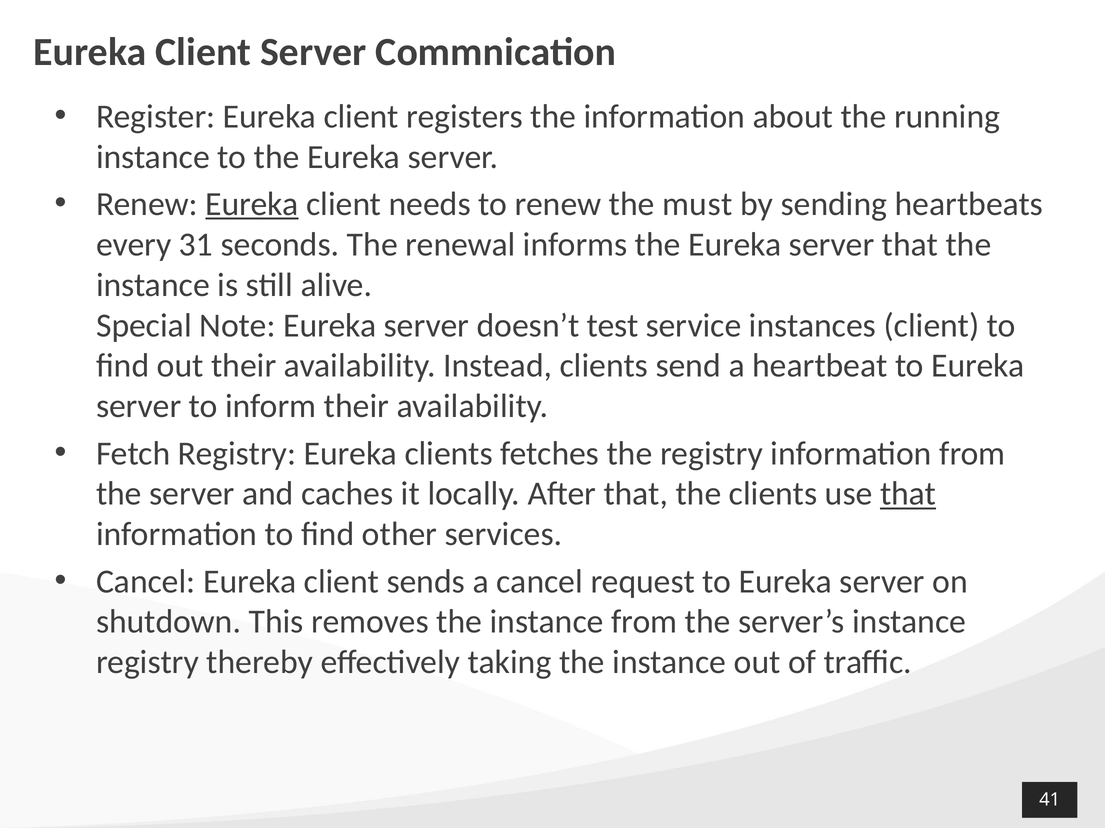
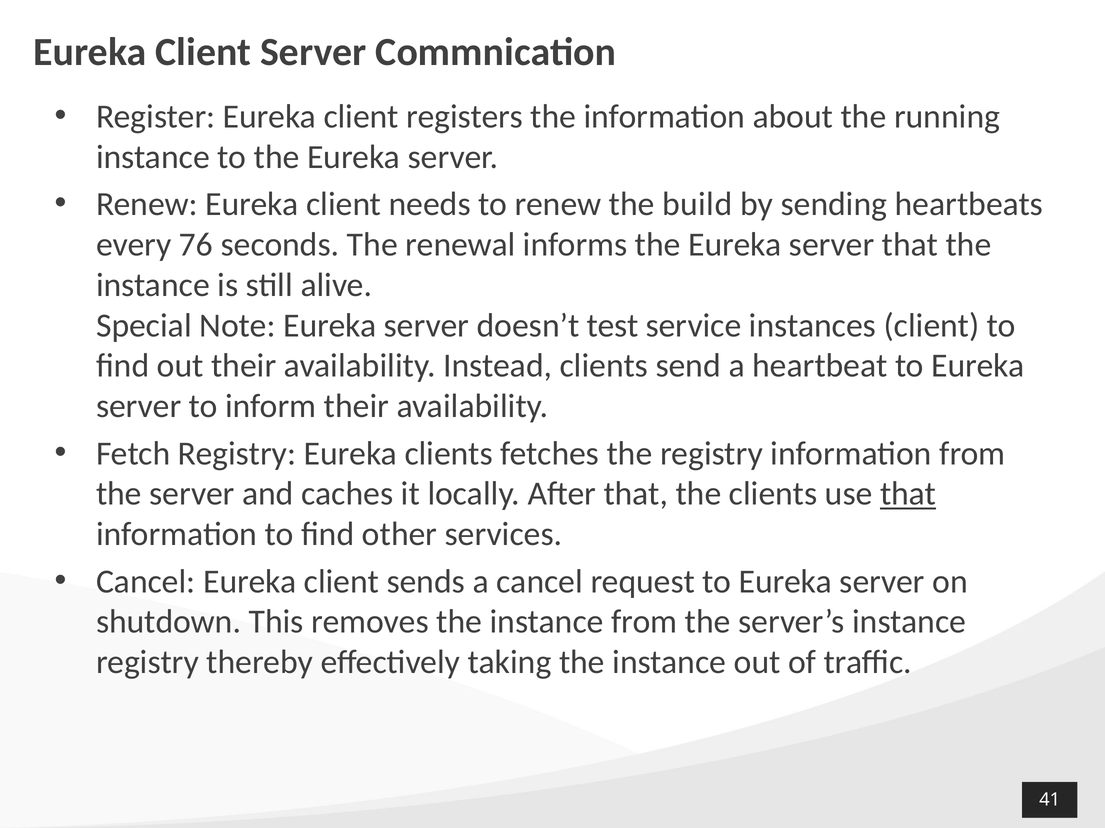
Eureka underline: present -> none (252, 204)
must: must -> build (697, 204)
31: 31 -> 76 (196, 245)
